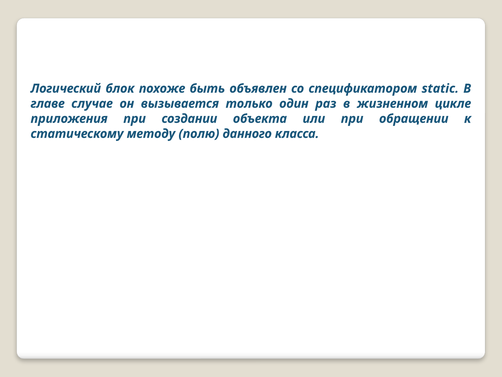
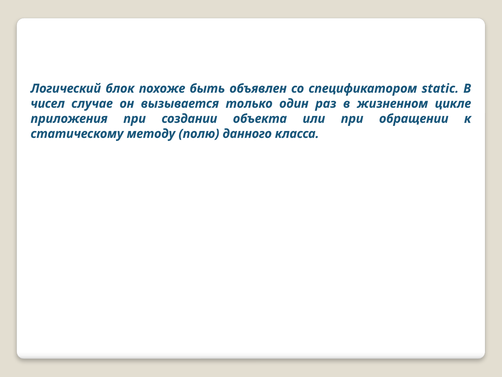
главе: главе -> чисел (48, 103)
